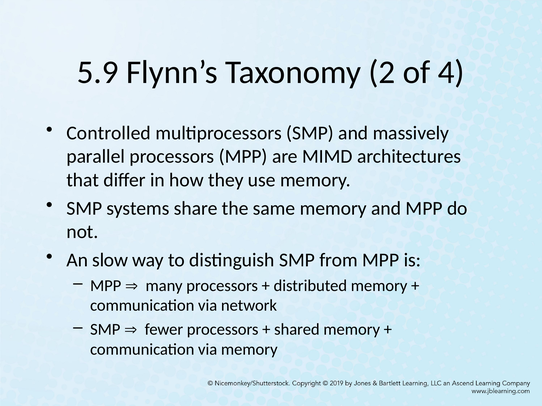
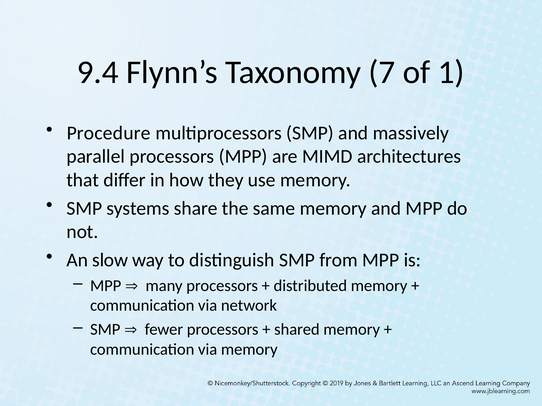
5.9: 5.9 -> 9.4 (98, 72)
2: 2 -> 7 (382, 72)
4: 4 -> 1 (451, 72)
Controlled: Controlled -> Procedure (109, 133)
